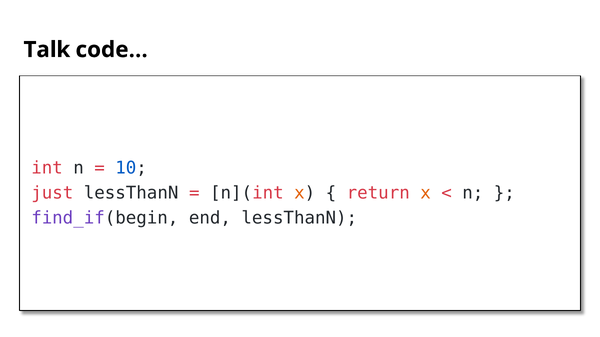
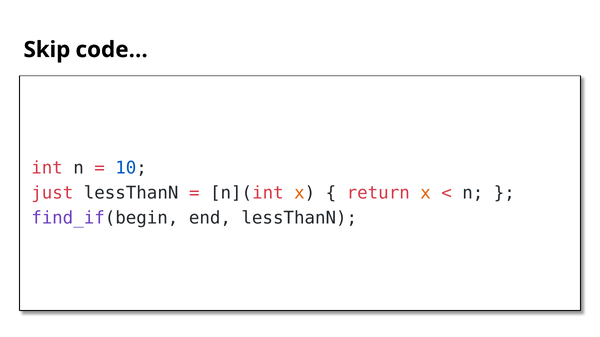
Talk: Talk -> Skip (47, 50)
